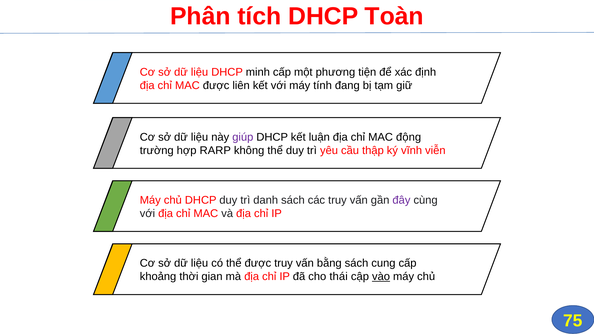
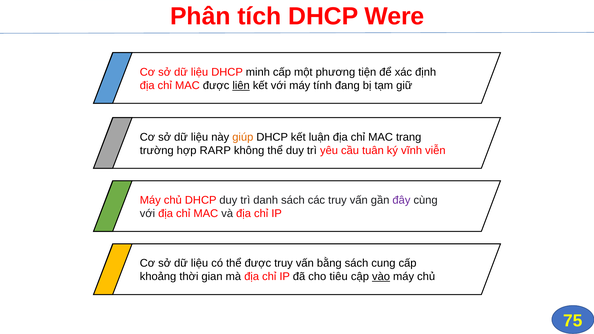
Toàn: Toàn -> Were (394, 16)
liên underline: none -> present (241, 85)
giúp colour: purple -> orange (243, 137)
động: động -> trang (409, 137)
thập: thập -> tuân (373, 150)
thái: thái -> tiêu (339, 277)
